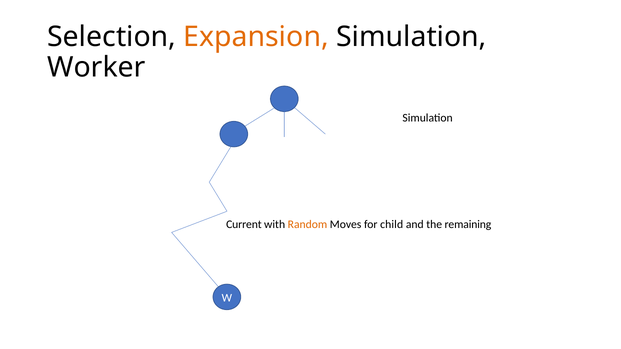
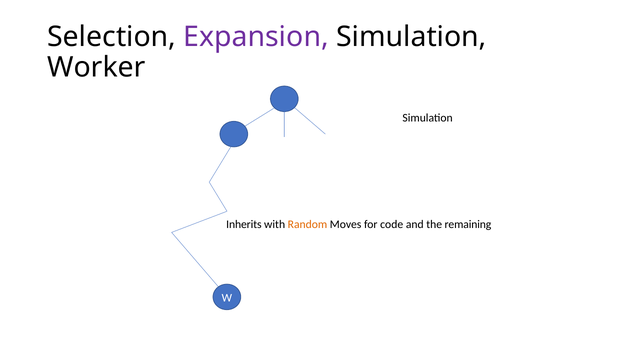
Expansion colour: orange -> purple (256, 37)
Current: Current -> Inherits (244, 225)
child: child -> code (392, 225)
